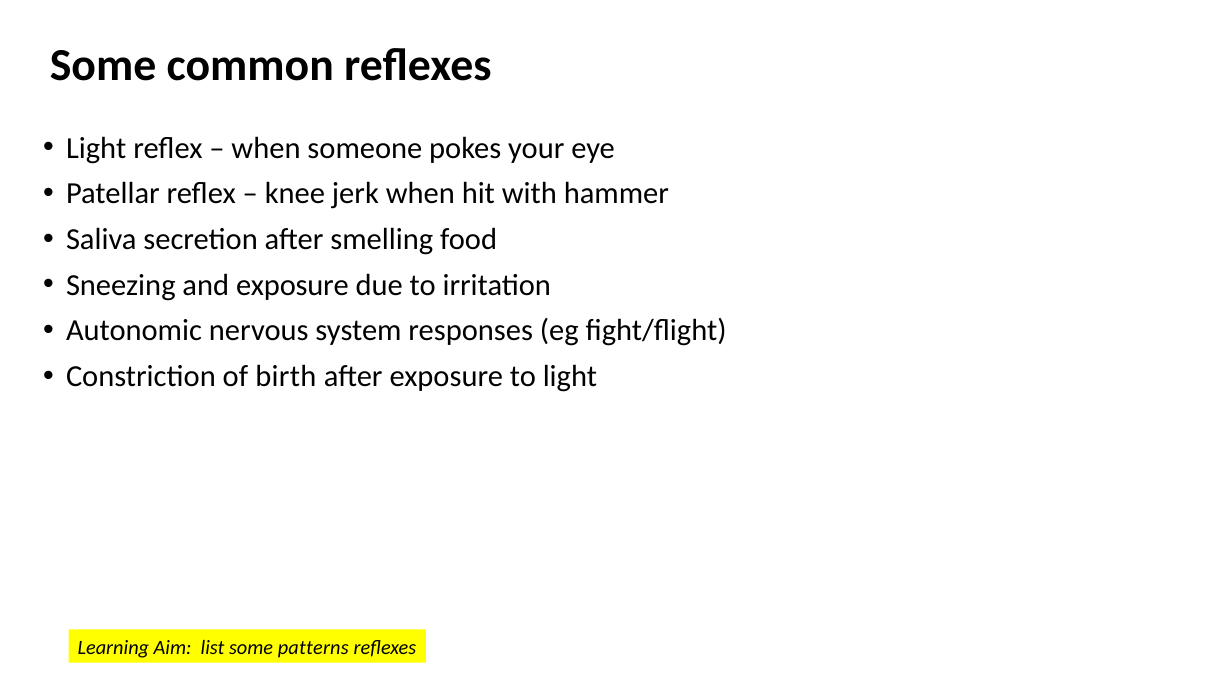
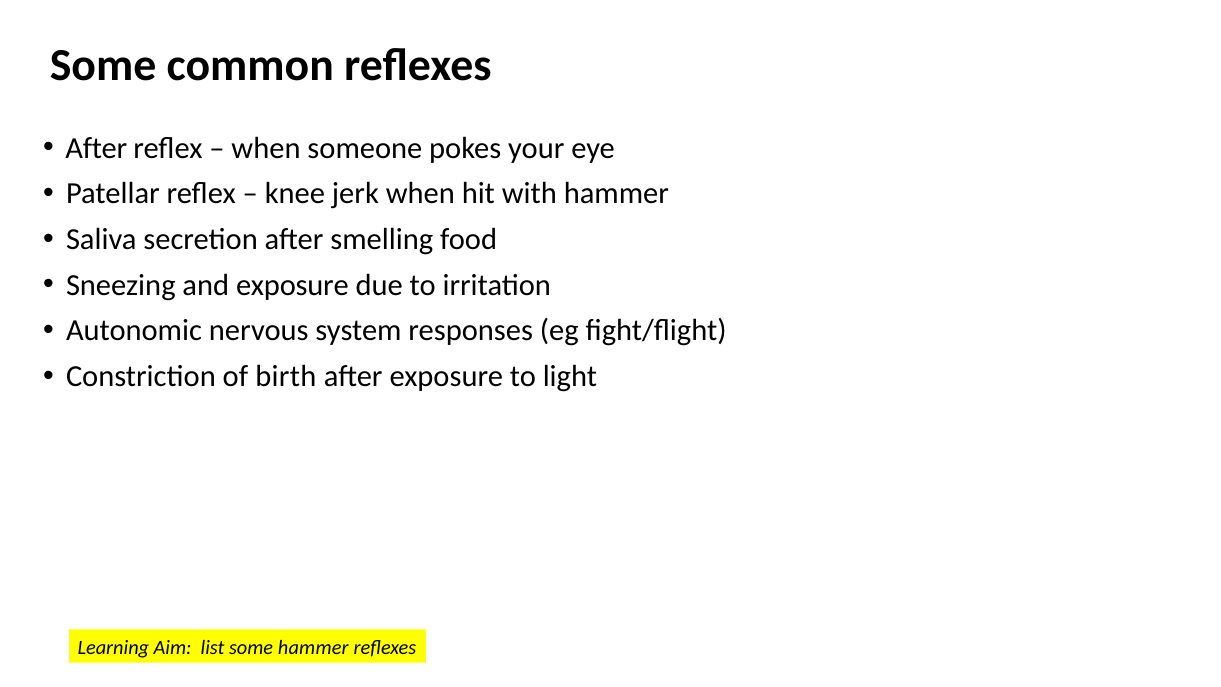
Light: Light -> After (96, 148)
some patterns: patterns -> hammer (313, 647)
